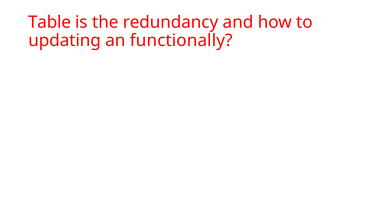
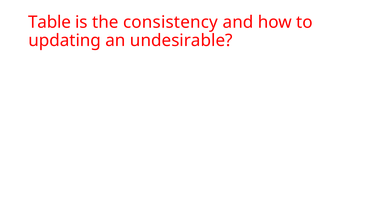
redundancy: redundancy -> consistency (170, 22)
functionally: functionally -> undesirable (181, 41)
